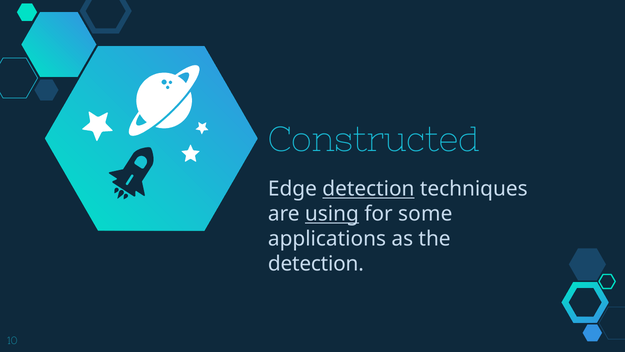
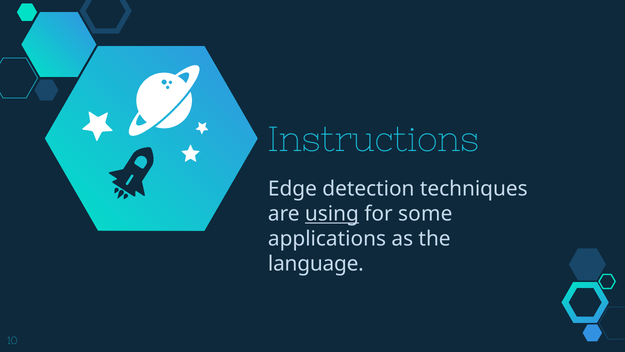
Constructed: Constructed -> Instructions (374, 140)
detection underline: present -> none (368, 189)
detection: detection -> language (316, 264)
